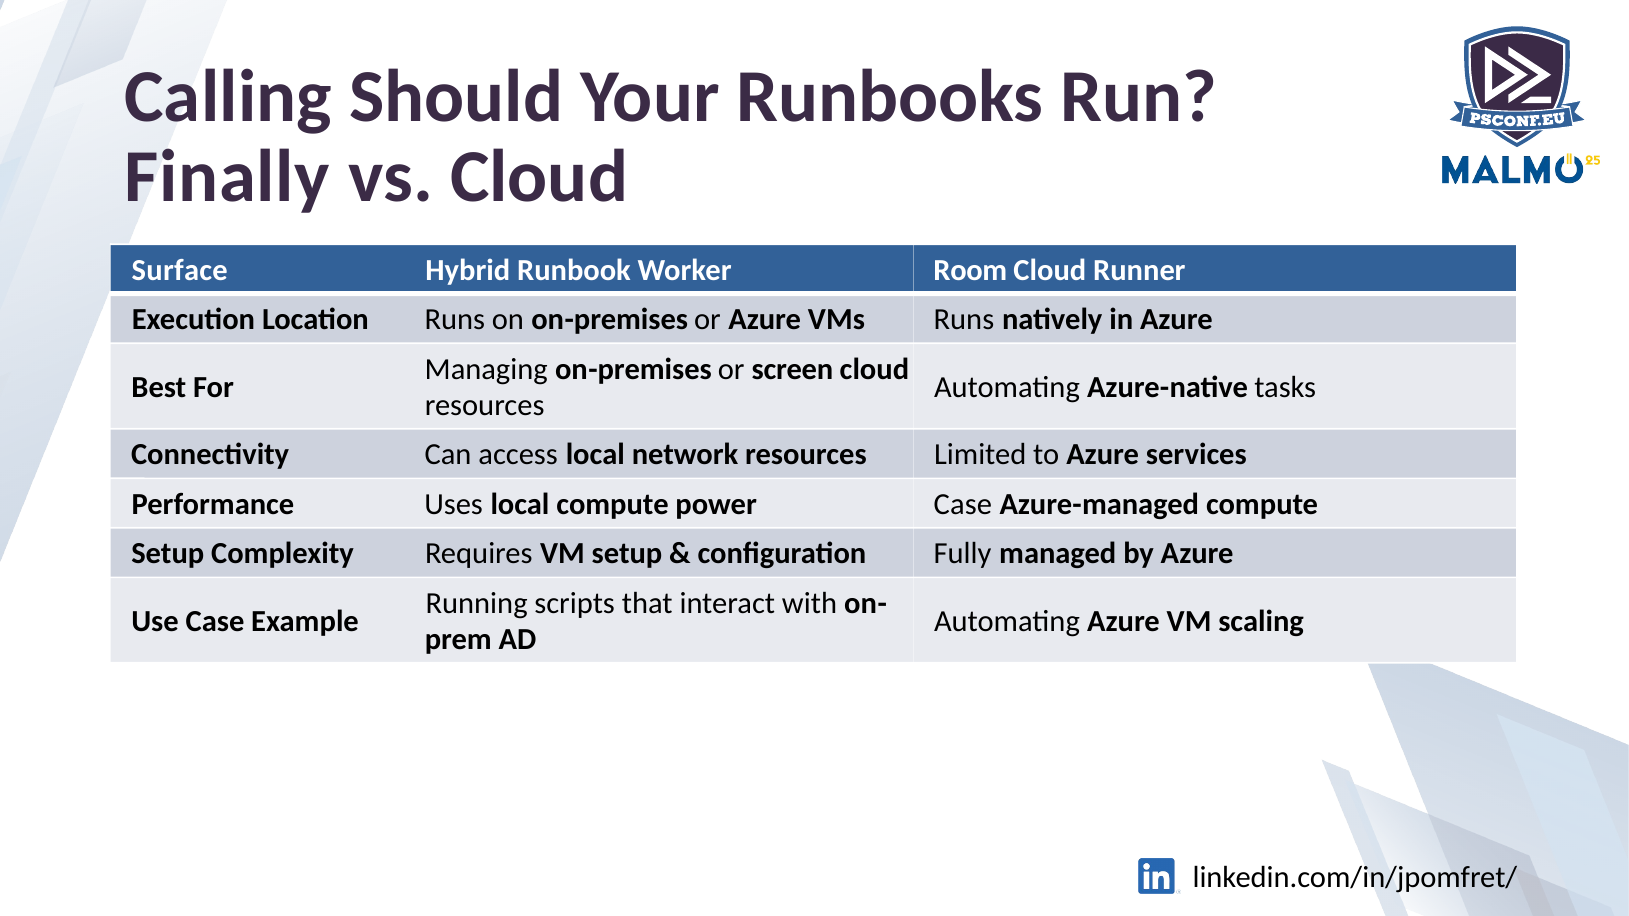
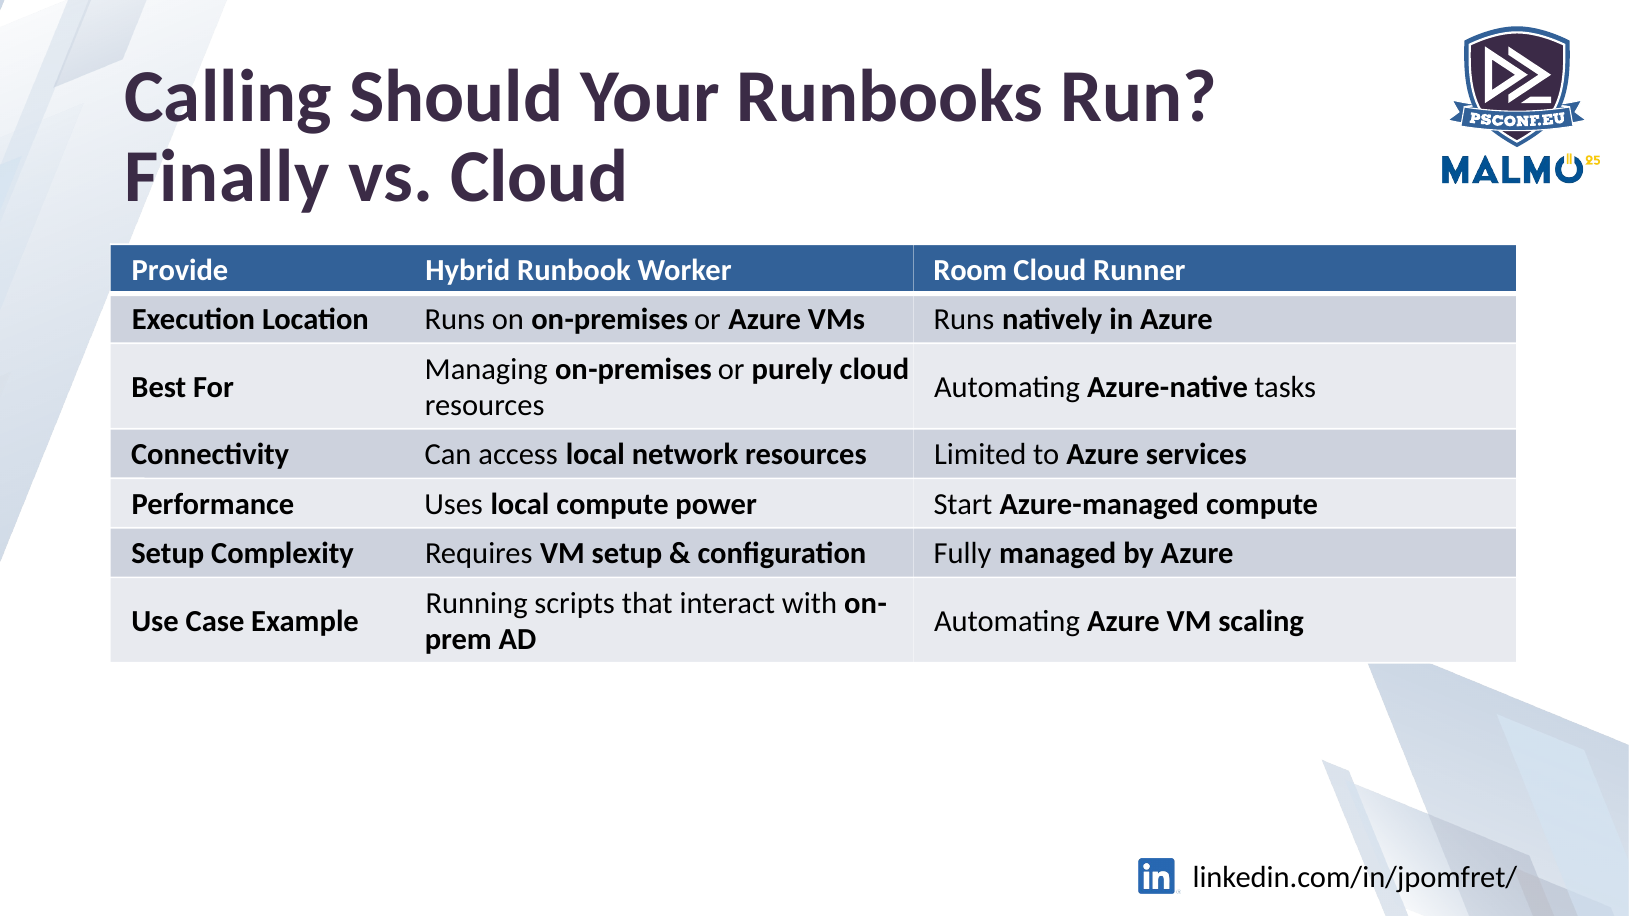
Surface: Surface -> Provide (180, 271)
screen: screen -> purely (792, 369)
Case: Case -> Start (963, 505)
